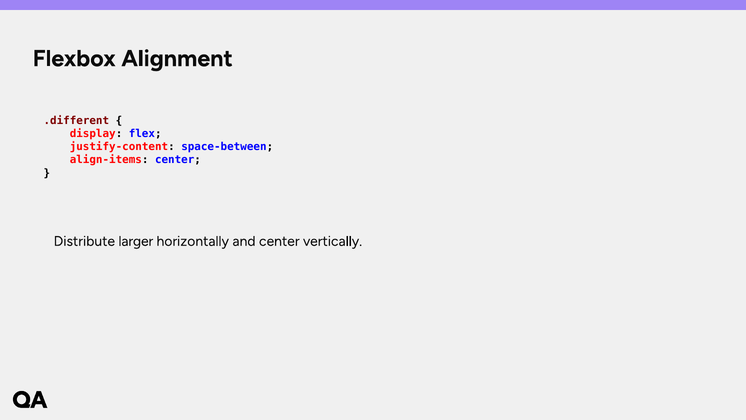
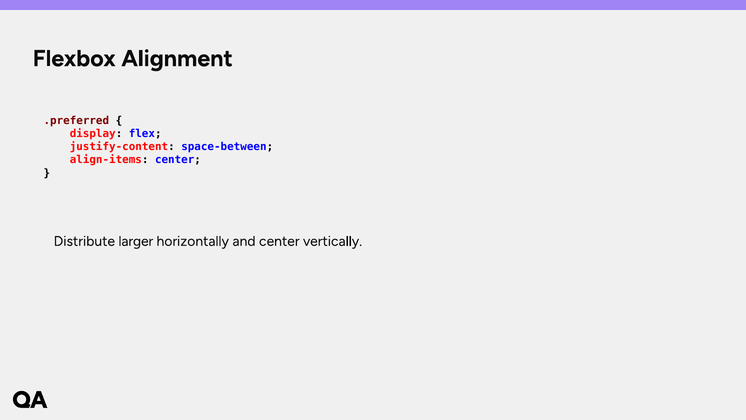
.different: .different -> .preferred (76, 121)
